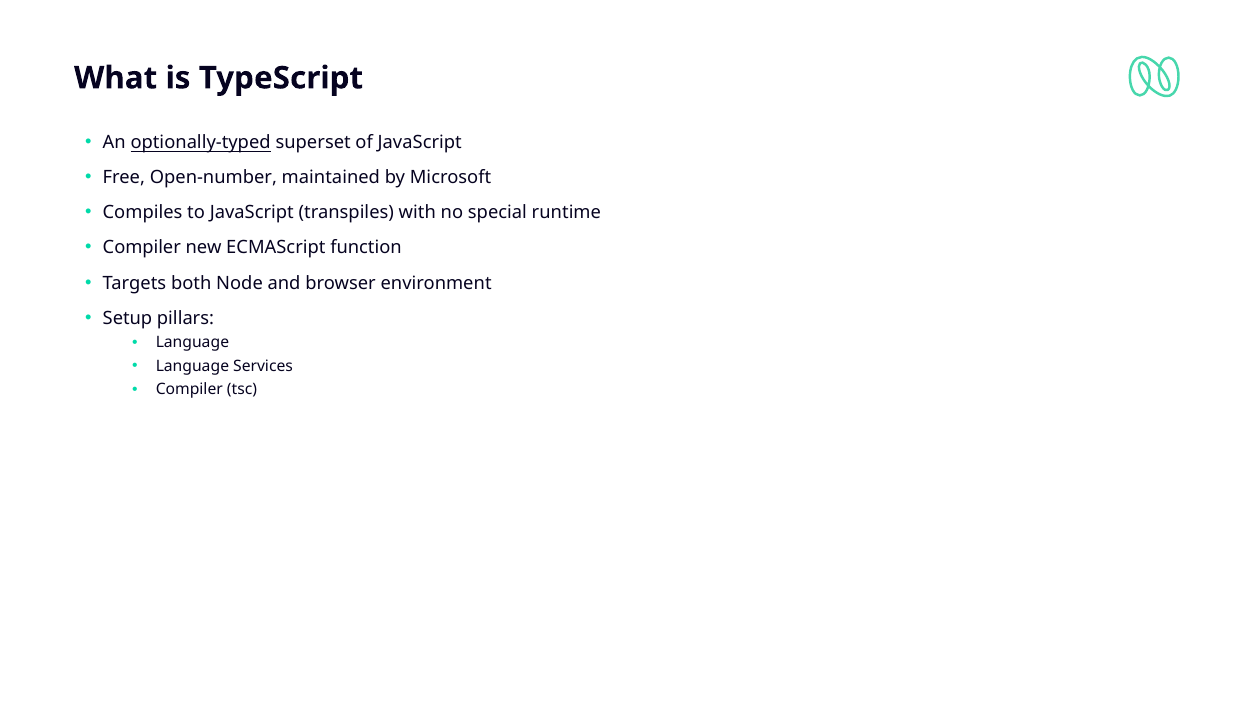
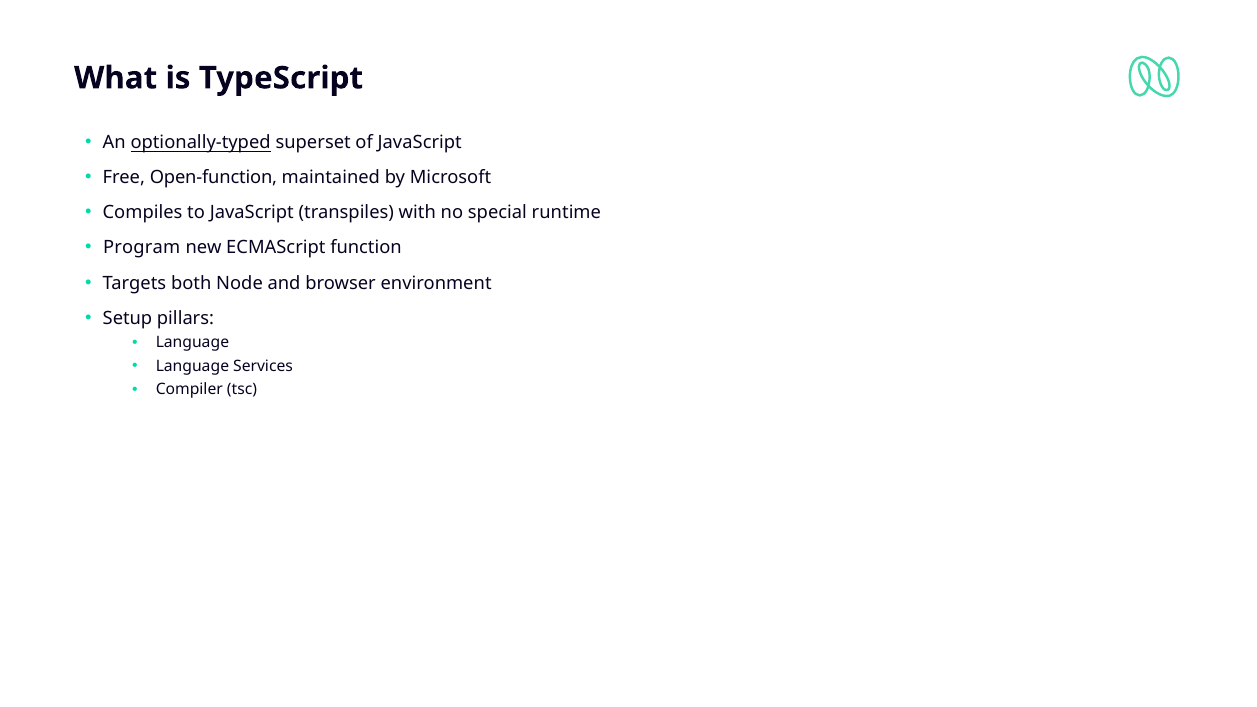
Open-number: Open-number -> Open-function (213, 178)
Compiler: Compiler -> Program (142, 248)
